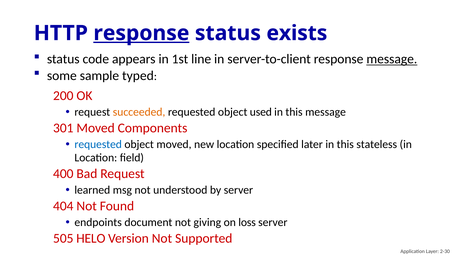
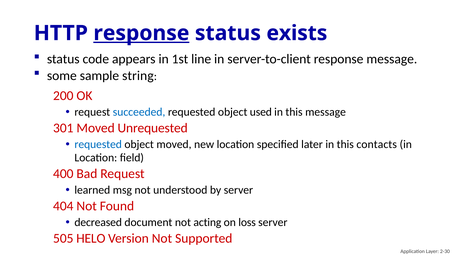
message underline: present -> none (392, 59)
typed: typed -> string (138, 76)
succeeded colour: orange -> blue (139, 112)
Components: Components -> Unrequested (153, 128)
stateless: stateless -> contacts (377, 144)
endpoints: endpoints -> decreased (98, 222)
giving: giving -> acting (207, 222)
